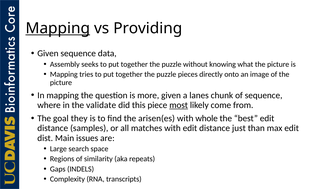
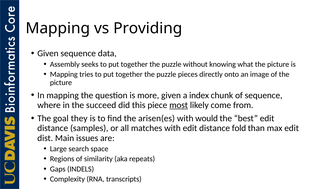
Mapping underline: present -> none (58, 28)
lanes: lanes -> index (199, 95)
validate: validate -> succeed (101, 105)
whole: whole -> would (207, 118)
just: just -> fold (239, 128)
